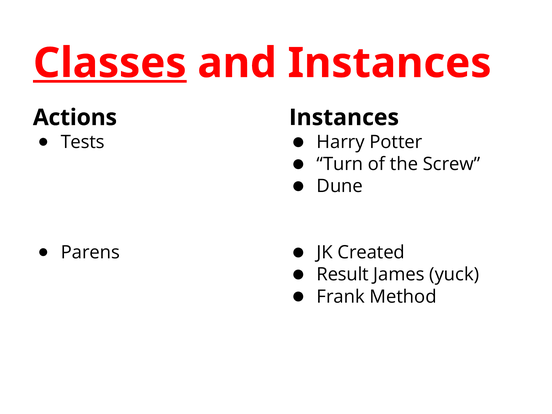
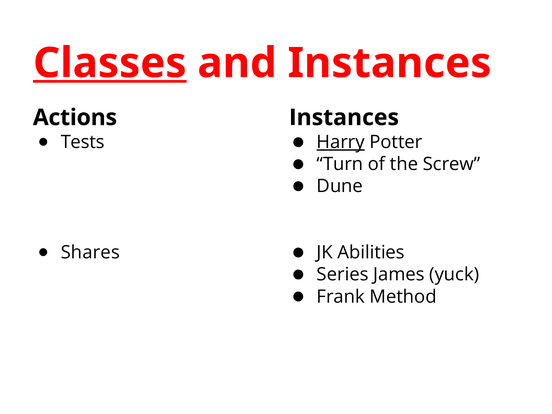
Harry underline: none -> present (341, 142)
Created: Created -> Abilities (371, 252)
Parens: Parens -> Shares (90, 252)
Result: Result -> Series (343, 275)
